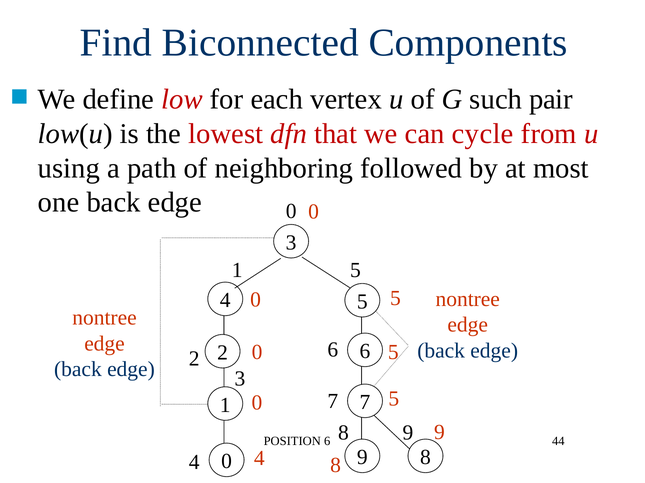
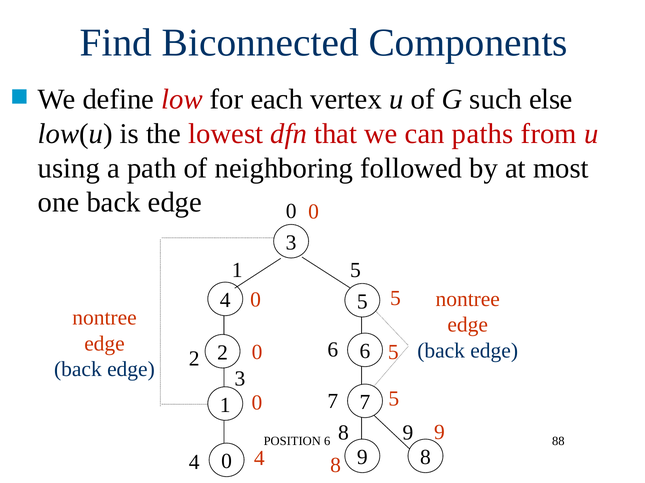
pair: pair -> else (551, 100)
cycle: cycle -> paths (483, 134)
44: 44 -> 88 (558, 442)
